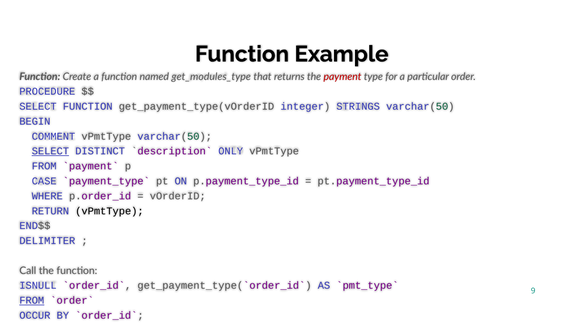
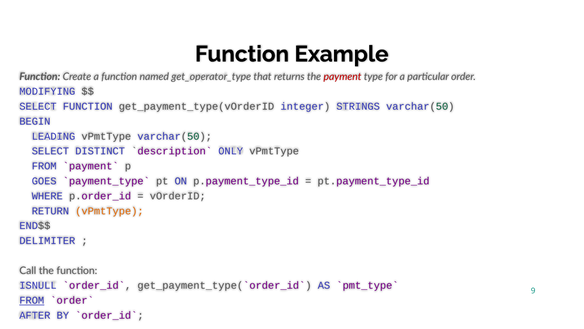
get_modules_type: get_modules_type -> get_operator_type (211, 77)
PROCEDURE: PROCEDURE -> MODIFYING (47, 91)
COMMENT: COMMENT -> LEADING (54, 136)
SELECT underline: present -> none (50, 151)
CASE: CASE -> GOES (44, 181)
vPmtType colour: black -> orange (109, 211)
OCCUR: OCCUR -> AFTER (35, 315)
